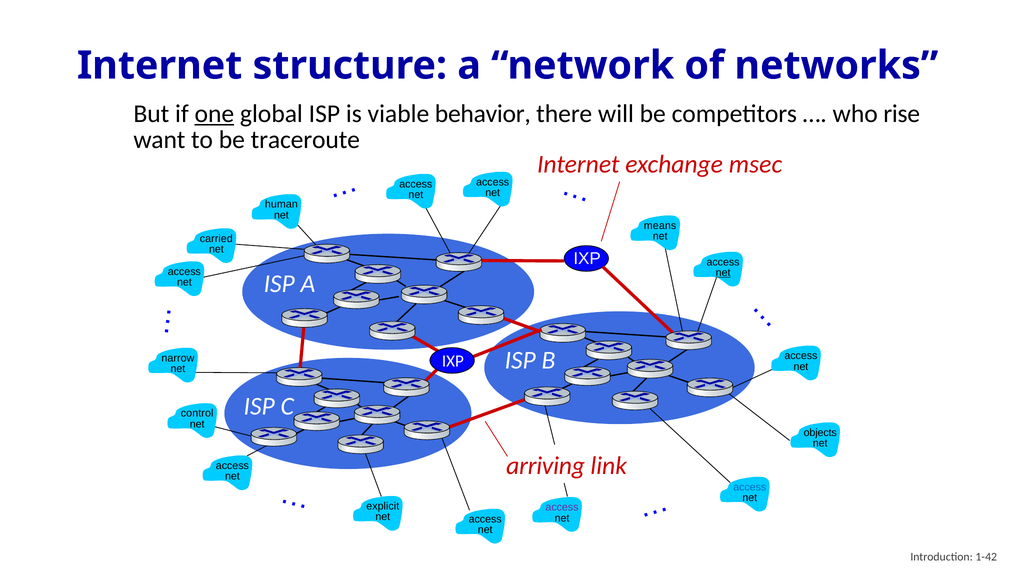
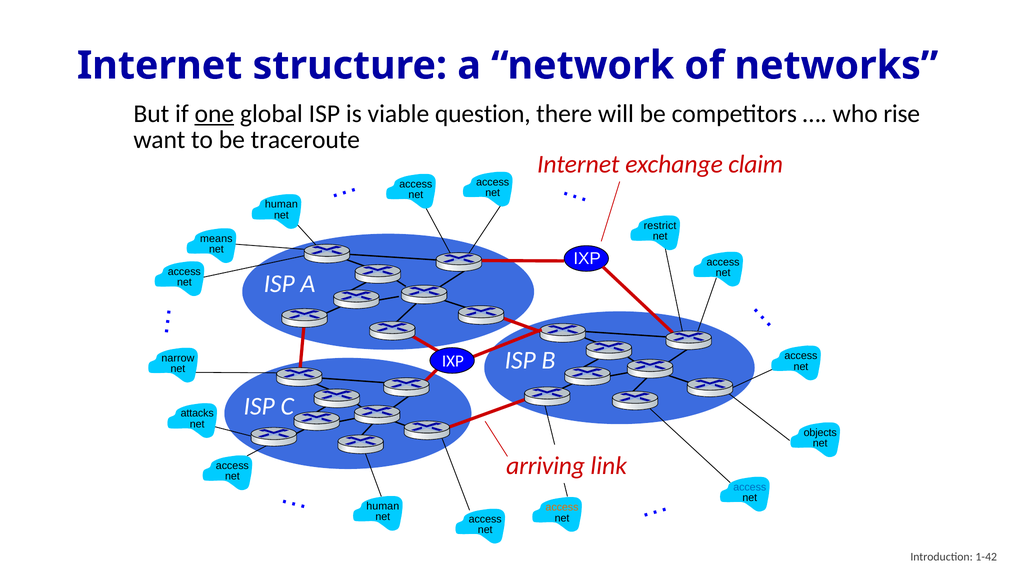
behavior: behavior -> question (483, 114)
msec: msec -> claim (756, 164)
means: means -> restrict (660, 226)
carried: carried -> means (216, 239)
net underline: present -> none (723, 273)
control: control -> attacks (197, 413)
explicit: explicit -> human (383, 506)
access colour: purple -> orange (562, 507)
